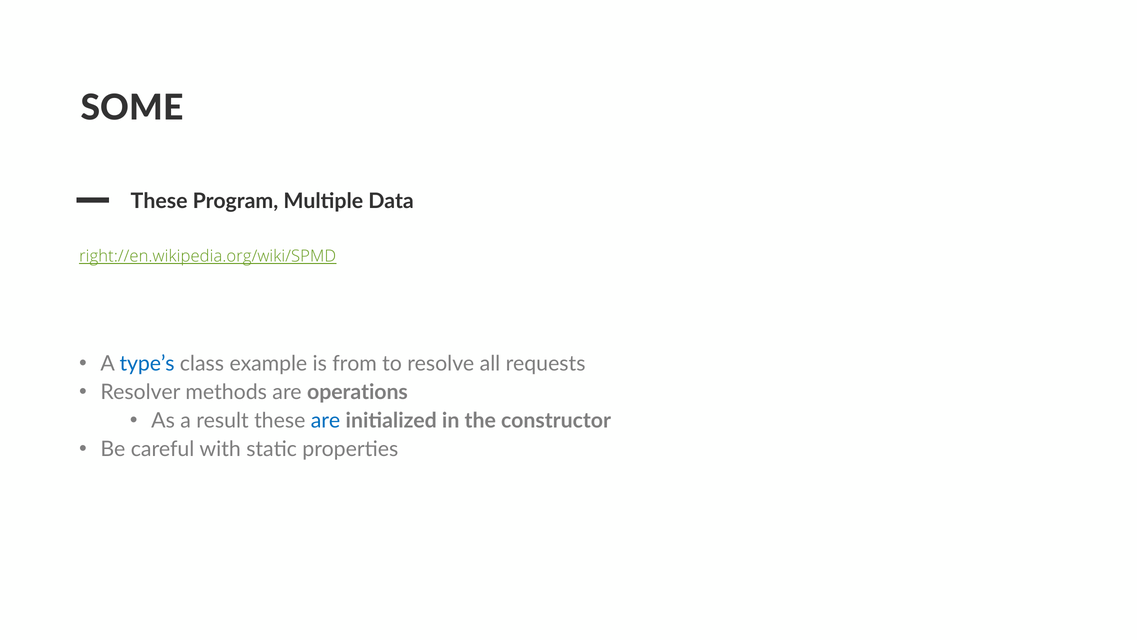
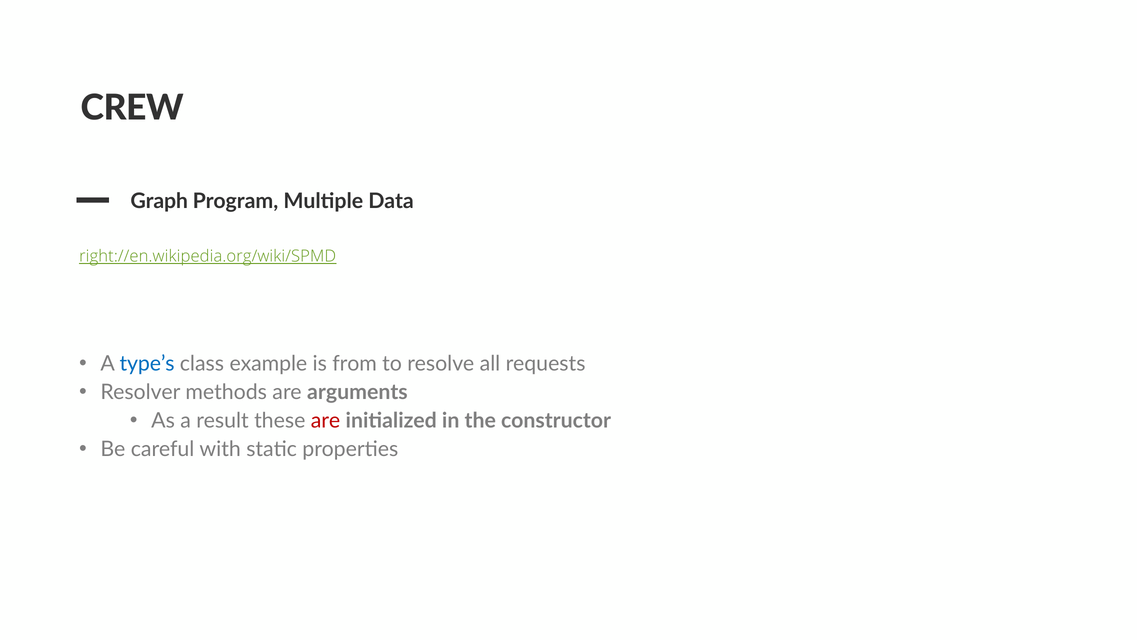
SOME: SOME -> CREW (132, 108)
These: These -> Graph (159, 201)
operations: operations -> arguments (357, 392)
are colour: blue -> red (326, 421)
